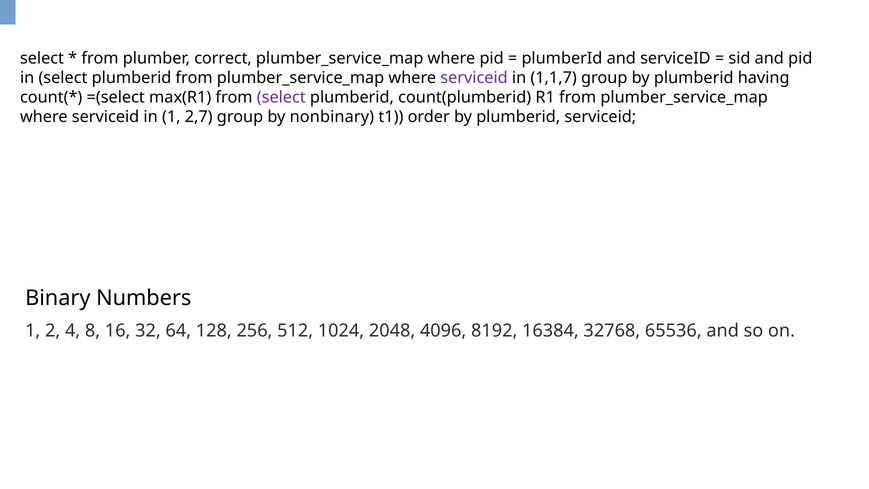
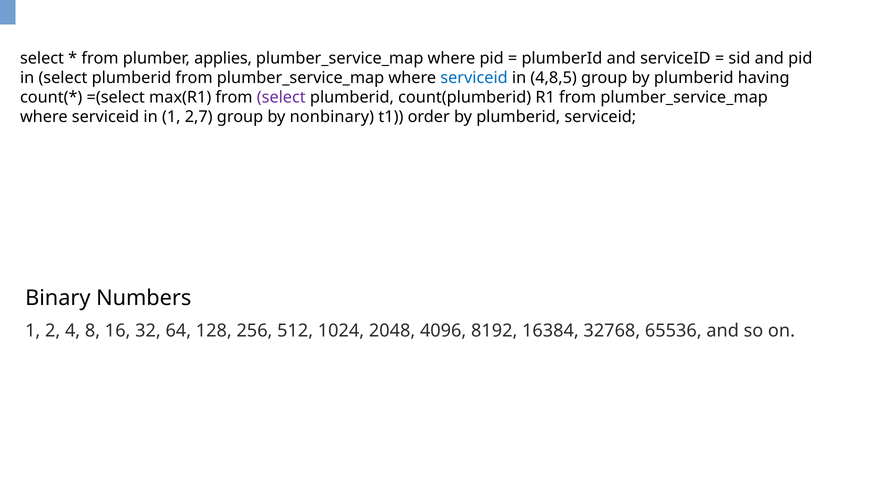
correct: correct -> applies (223, 58)
serviceid colour: purple -> blue (474, 78)
1,1,7: 1,1,7 -> 4,8,5 (554, 78)
